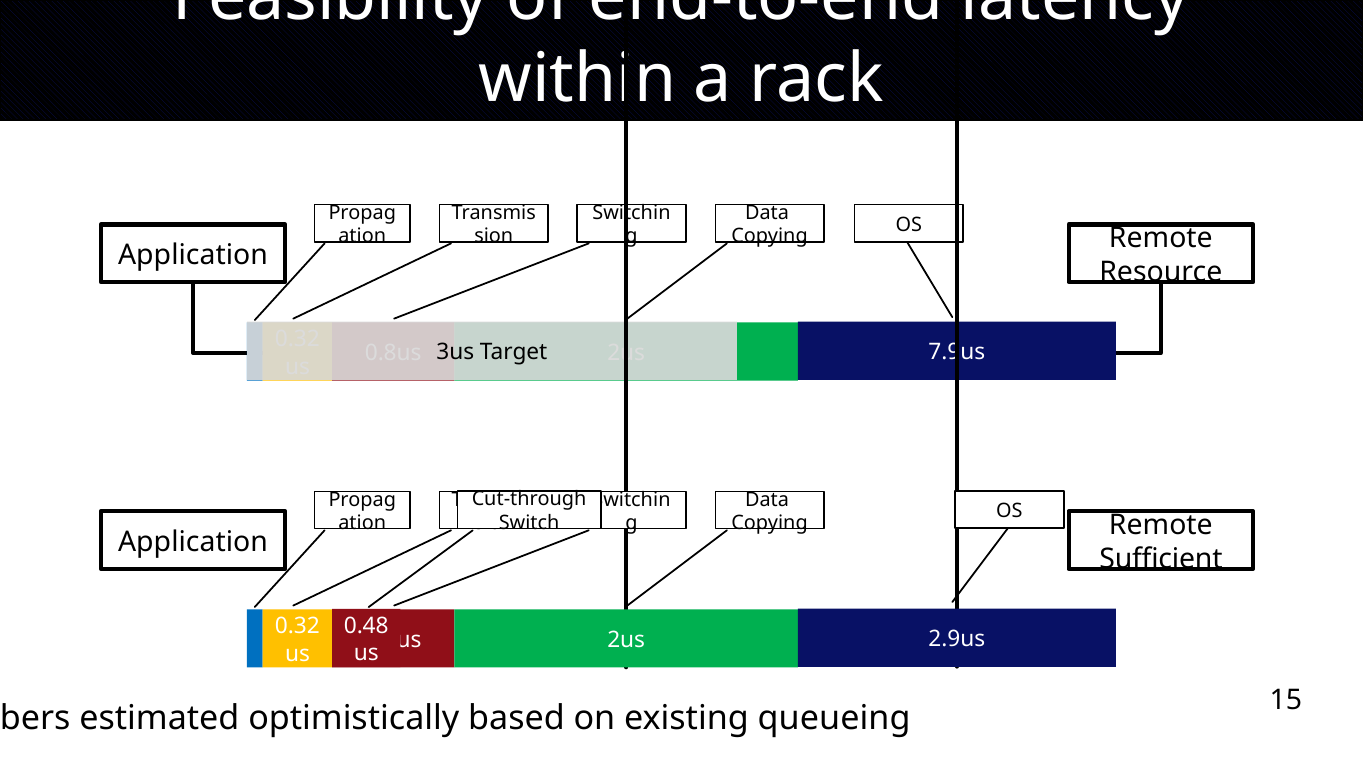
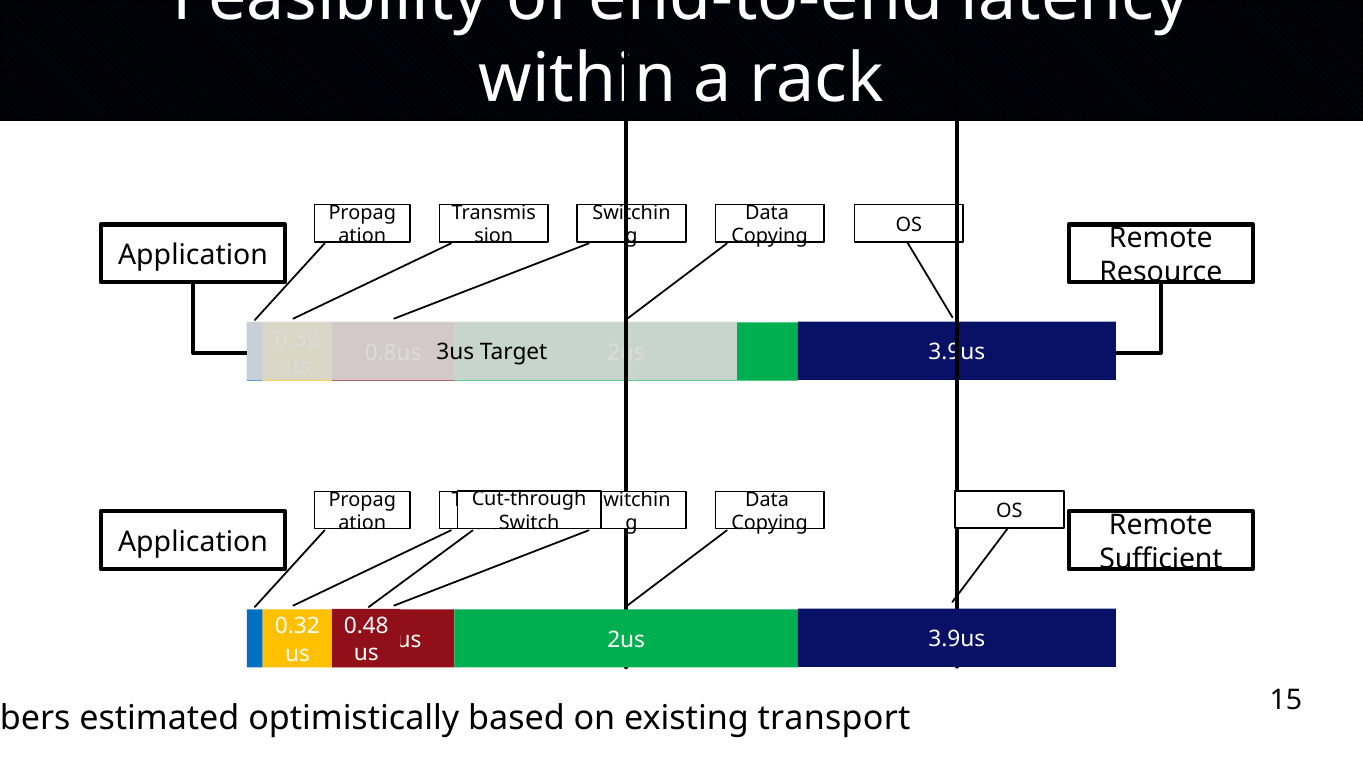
7.9us: 7.9us -> 3.9us (957, 352)
2.9us: 2.9us -> 3.9us (957, 639)
queueing: queueing -> transport (834, 718)
